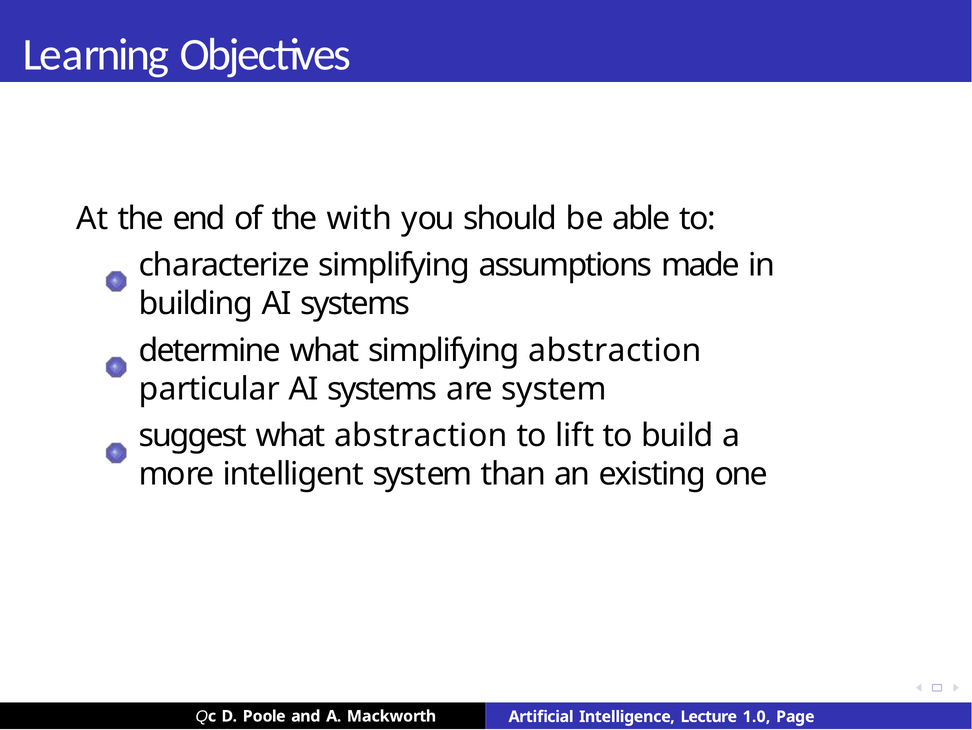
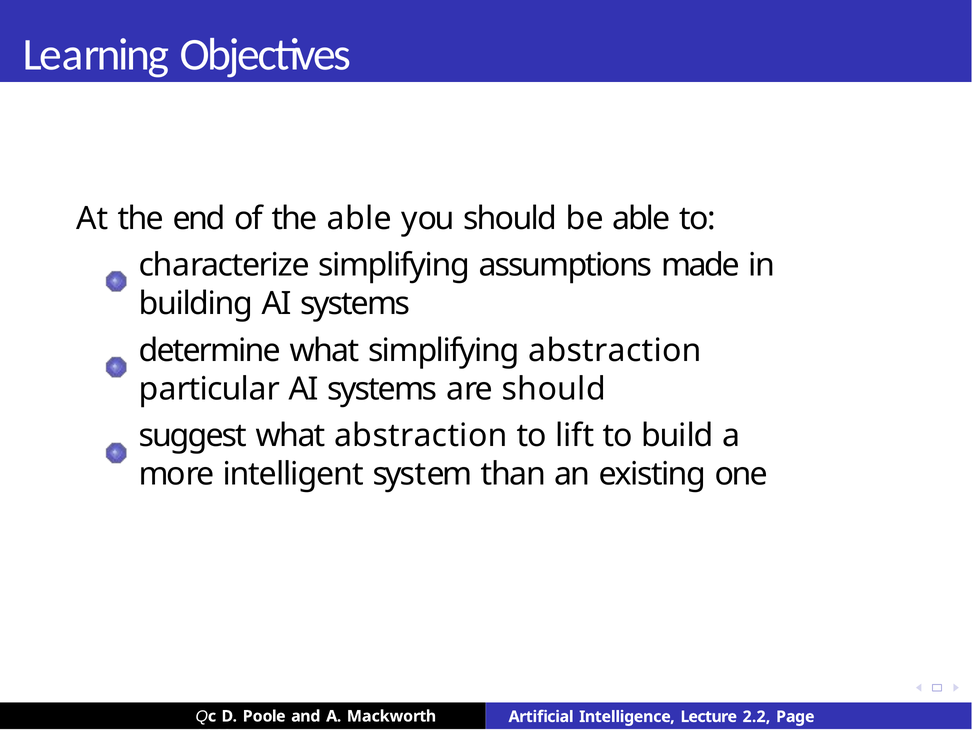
the with: with -> able (359, 219)
are system: system -> should (554, 389)
1.0: 1.0 -> 2.2 (756, 716)
